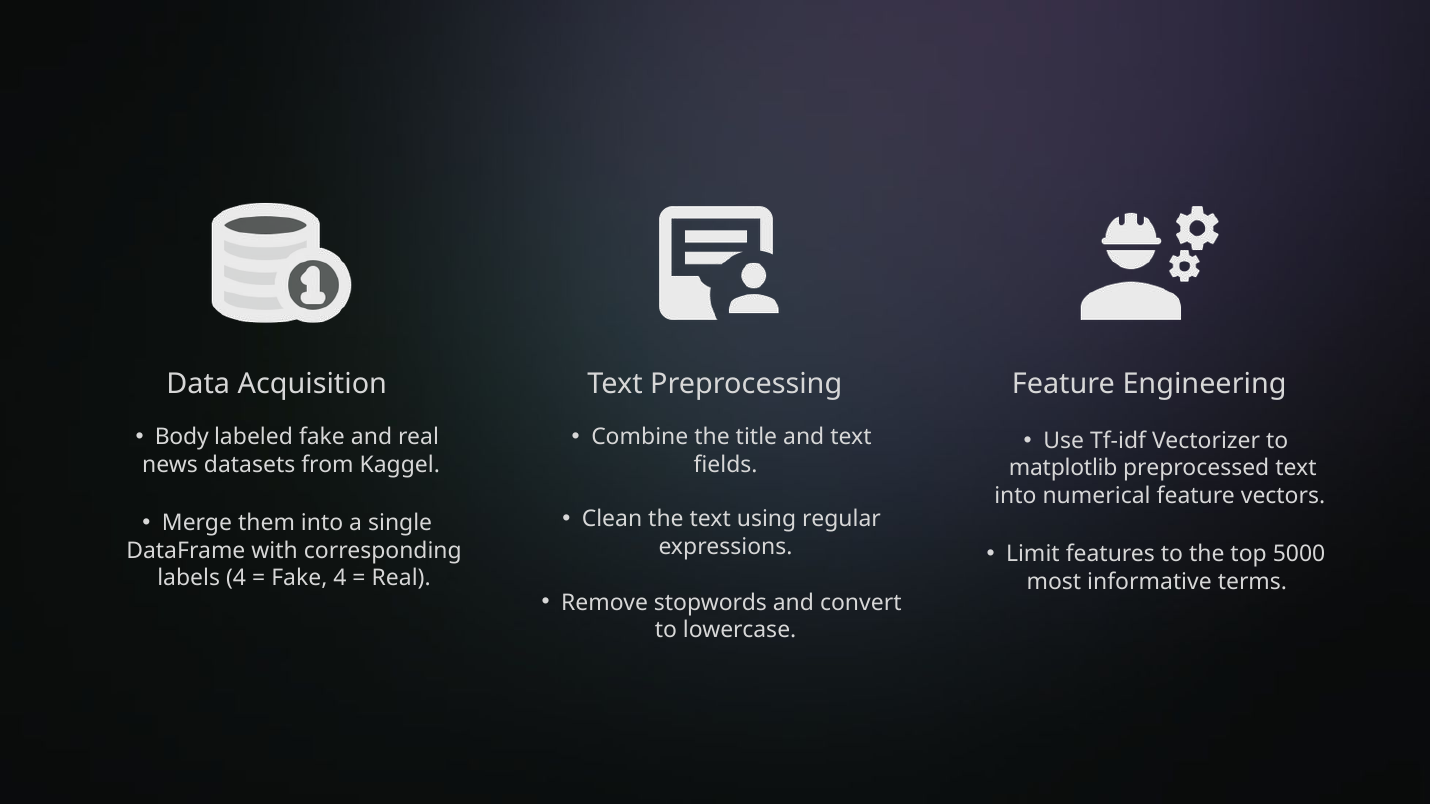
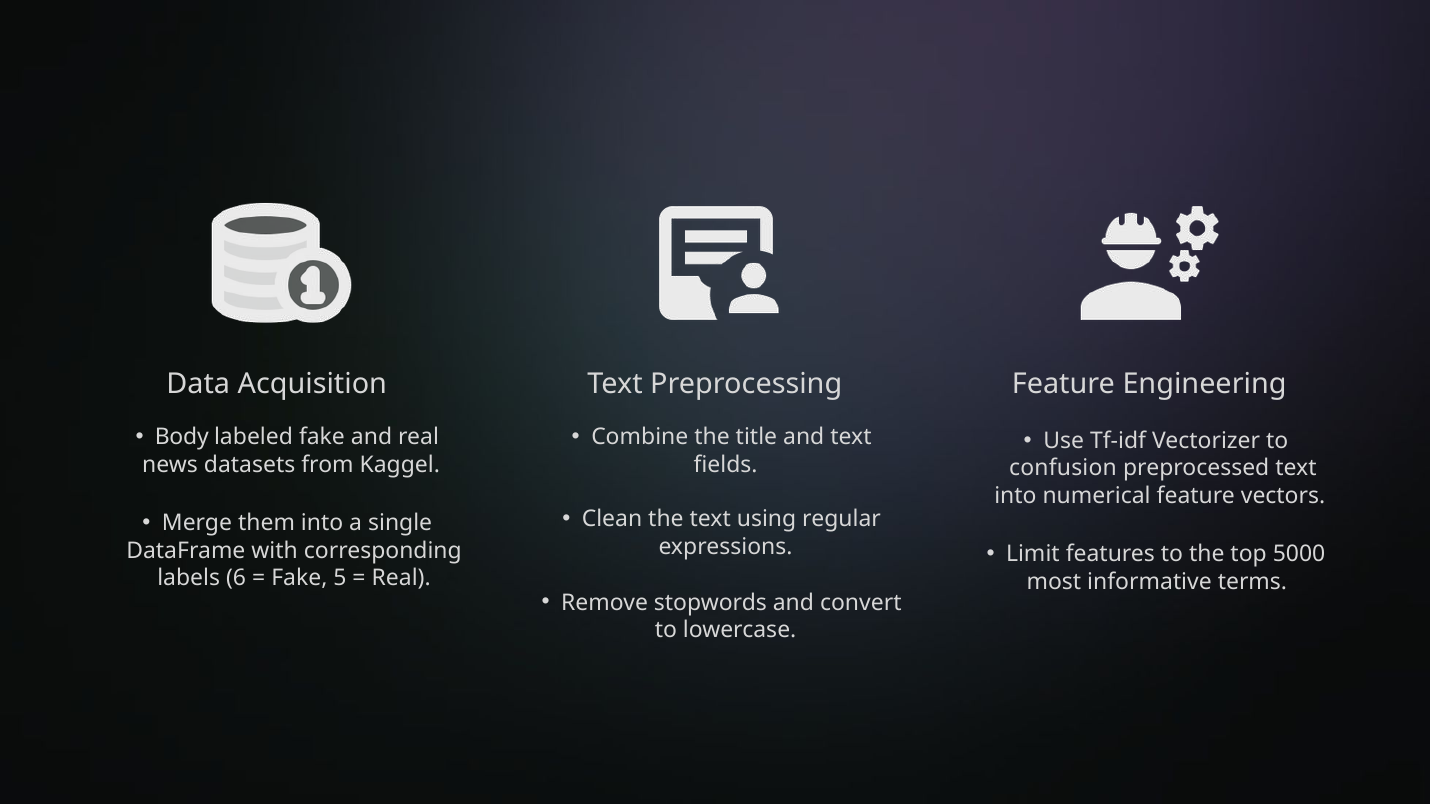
matplotlib: matplotlib -> confusion (1063, 469)
labels 4: 4 -> 6 (236, 578)
Fake 4: 4 -> 5 (340, 578)
